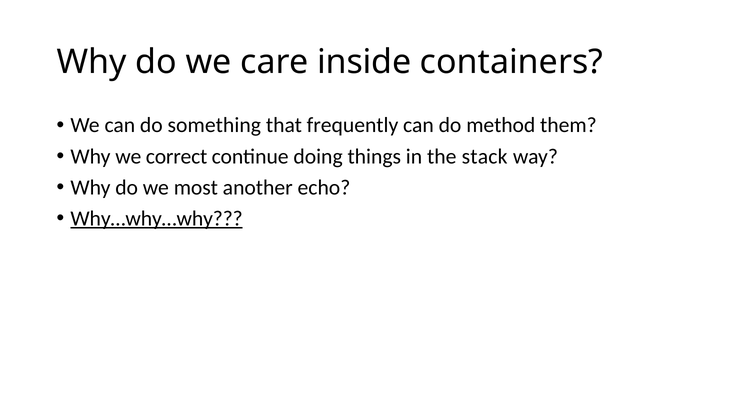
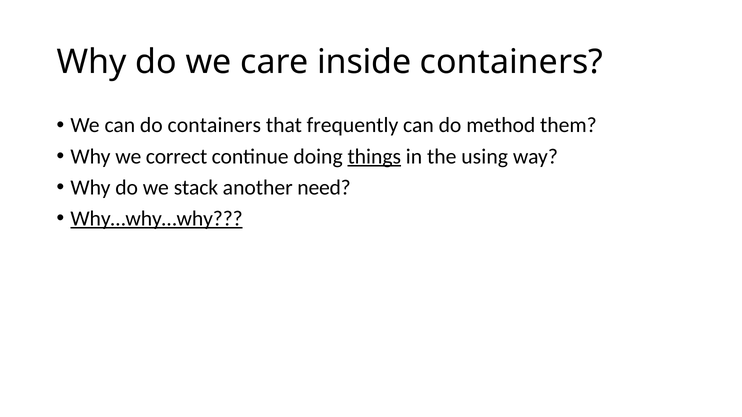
do something: something -> containers (214, 125)
things underline: none -> present (374, 157)
stack: stack -> using (485, 157)
most: most -> stack (196, 188)
echo: echo -> need (324, 188)
